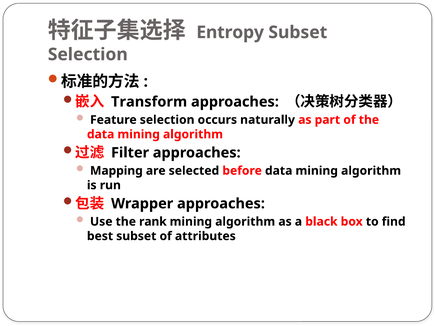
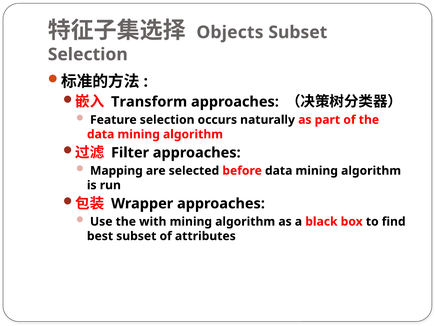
Entropy: Entropy -> Objects (230, 32)
rank: rank -> with (153, 222)
